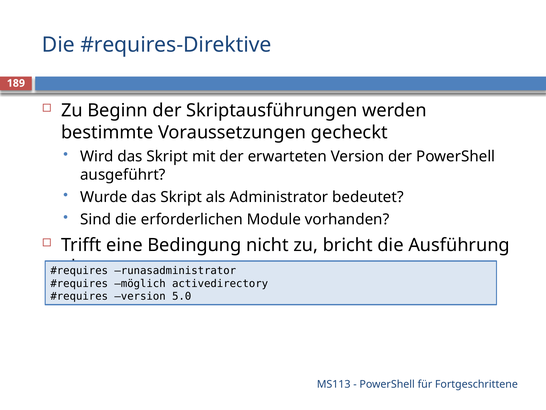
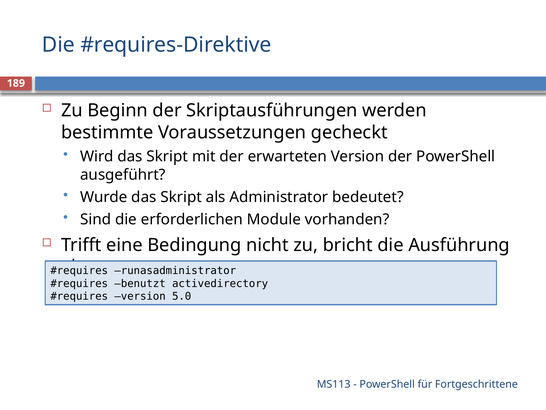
möglich: möglich -> benutzt (140, 283)
